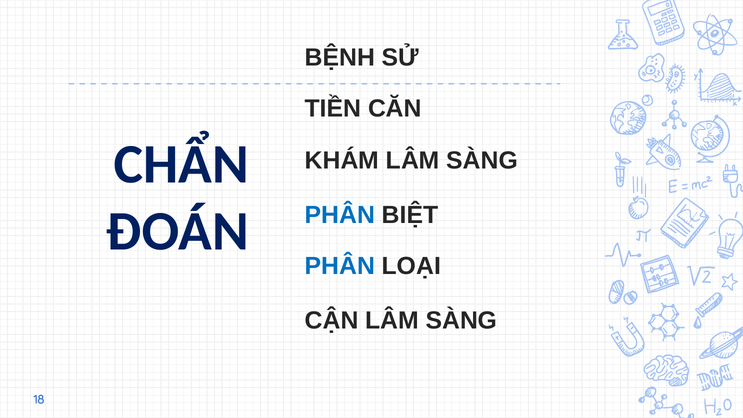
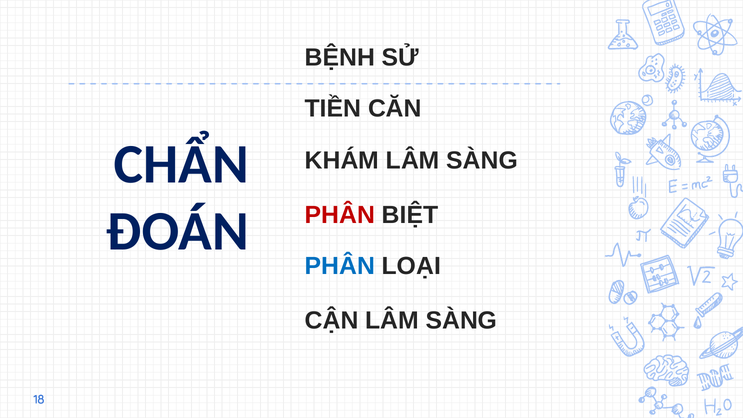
PHÂN colour: blue -> red (340, 215)
